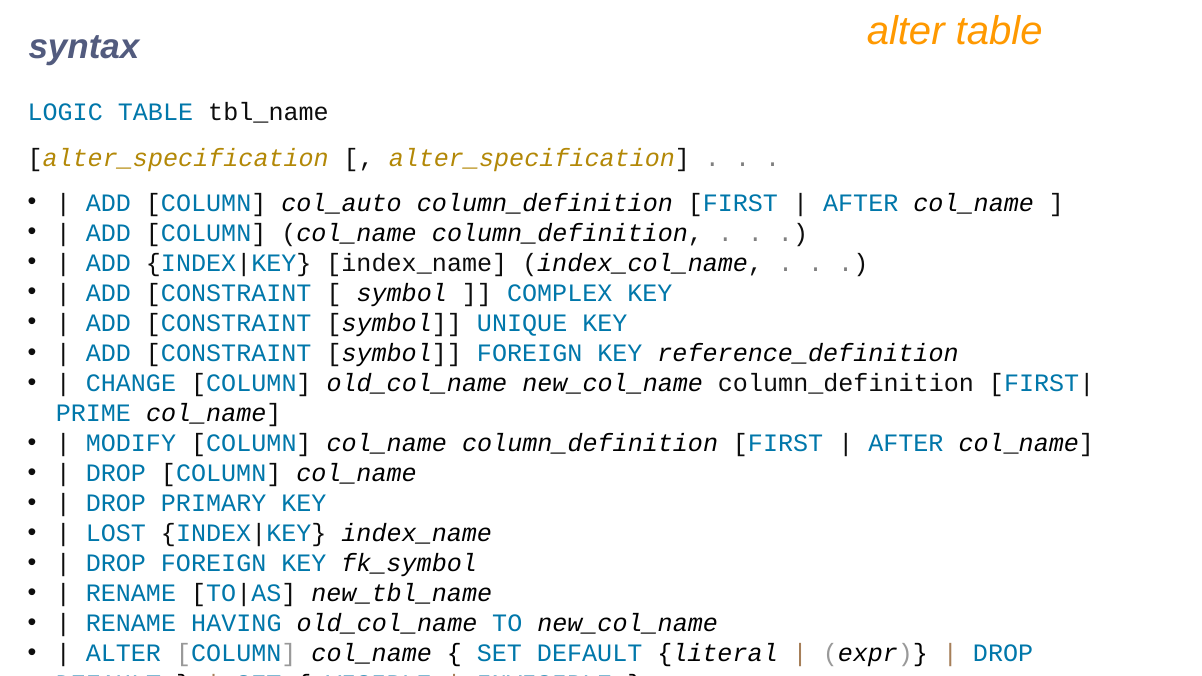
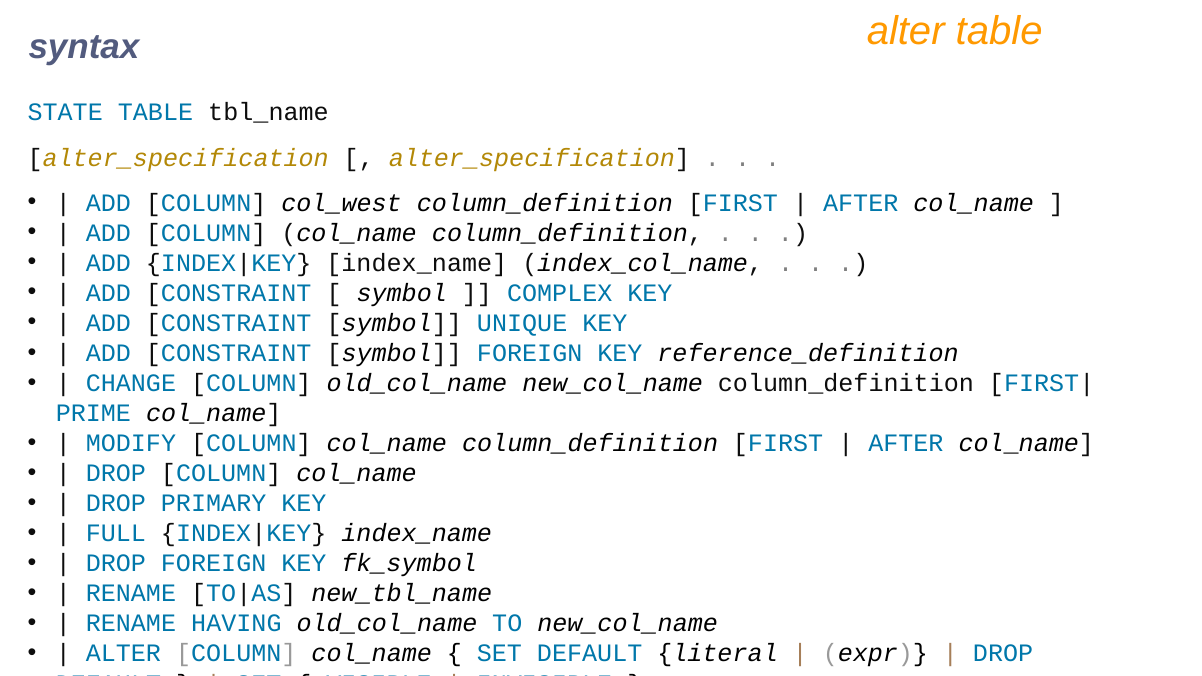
LOGIC: LOGIC -> STATE (65, 113)
col_auto: col_auto -> col_west (342, 203)
LOST: LOST -> FULL (116, 534)
